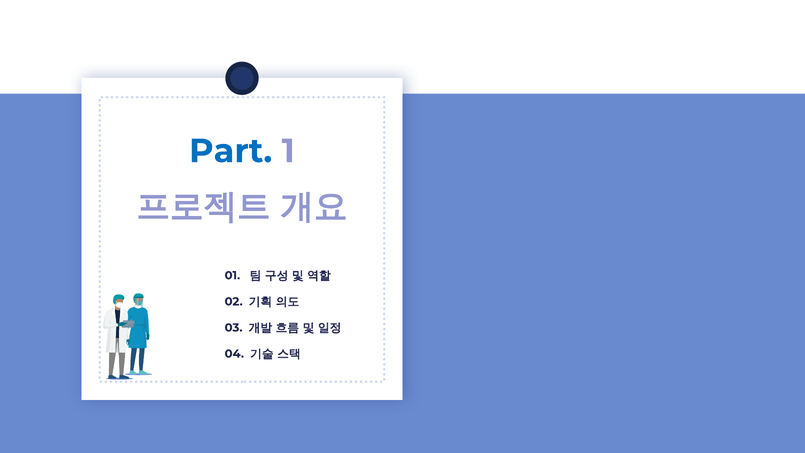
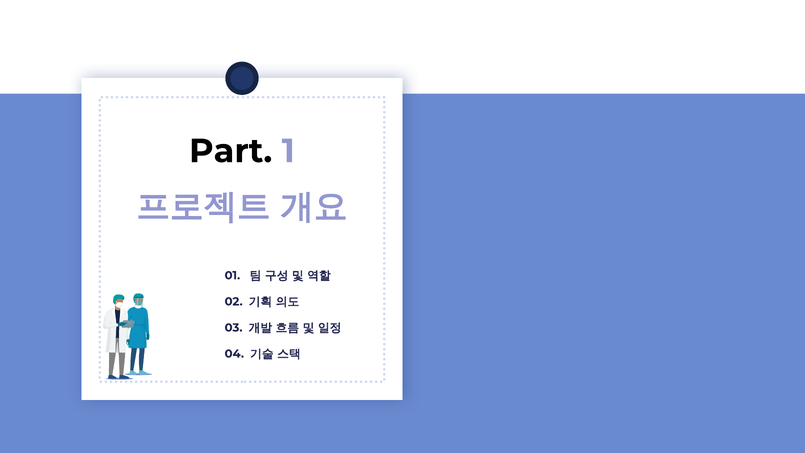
Part colour: blue -> black (231, 151)
